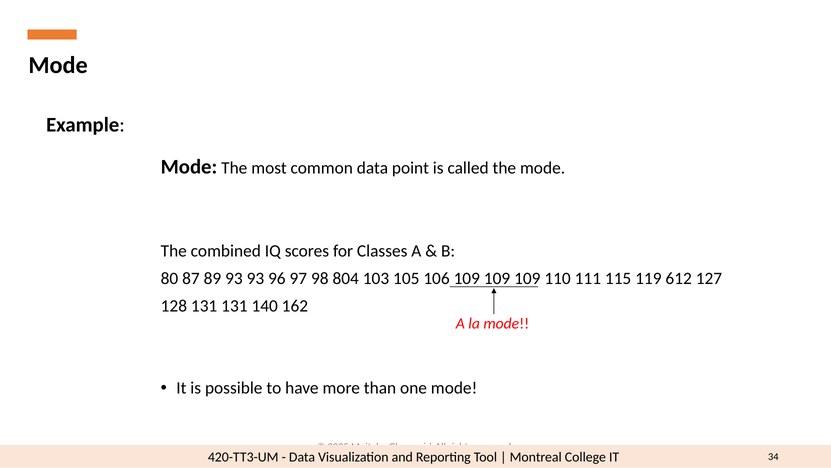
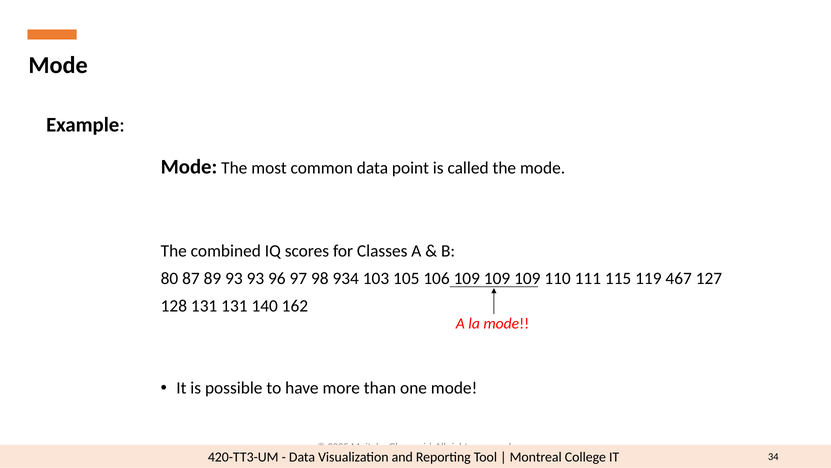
804: 804 -> 934 (346, 278)
612: 612 -> 467 (679, 278)
